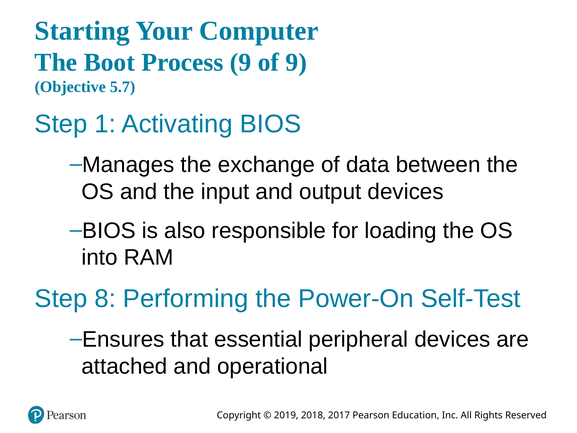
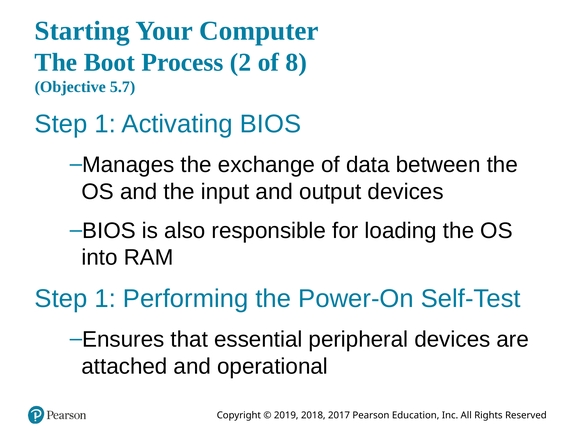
Process 9: 9 -> 2 (241, 62)
of 9: 9 -> 8 (296, 62)
8: 8 -> 1 (105, 299)
